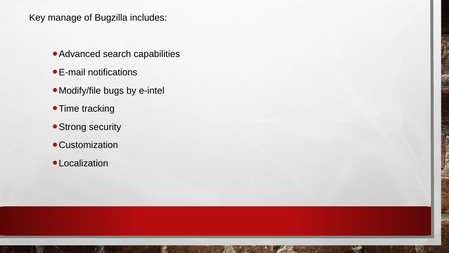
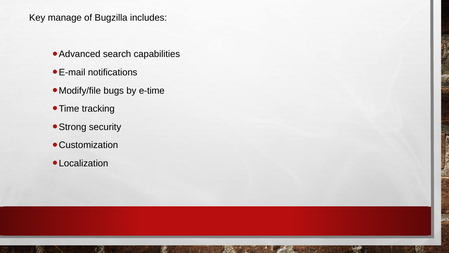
e-intel: e-intel -> e-time (152, 90)
